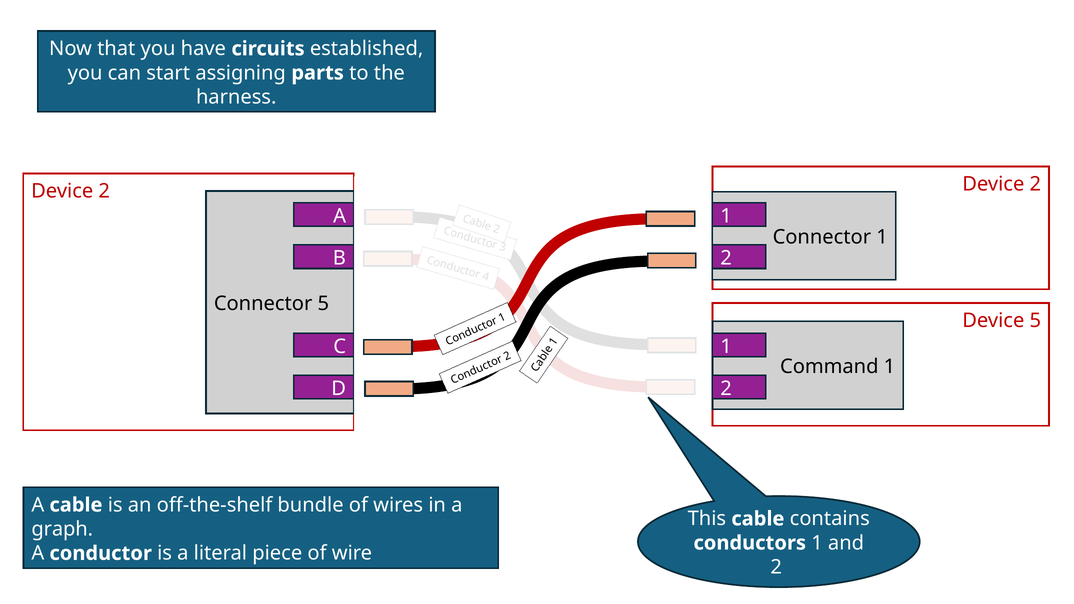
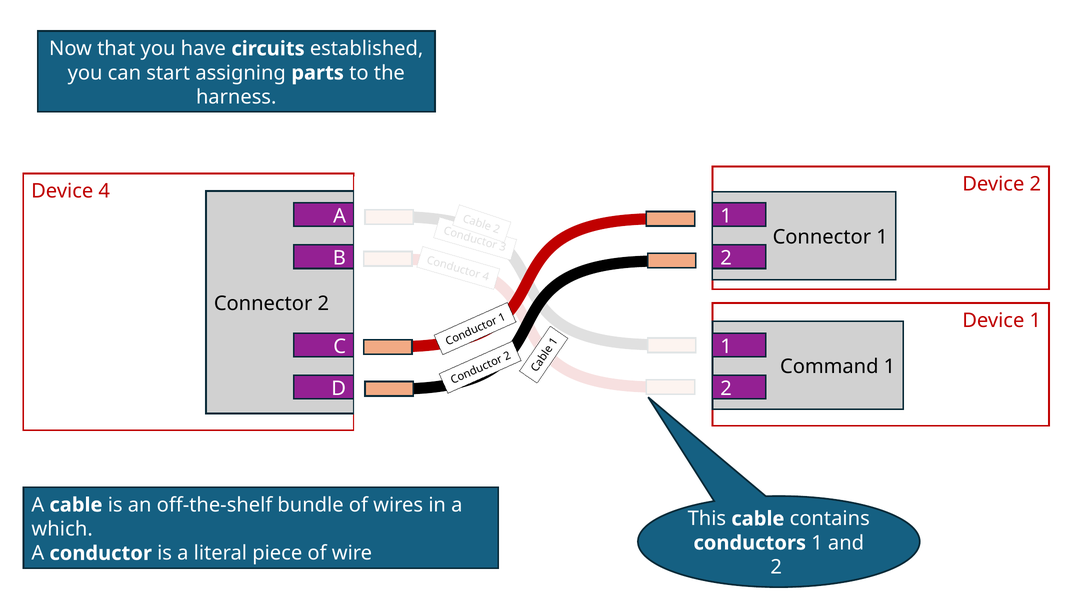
2: 2 -> 4 (104, 191)
Connector 5: 5 -> 2 (323, 304)
Device 5: 5 -> 1 (1035, 321)
graph: graph -> which (62, 529)
